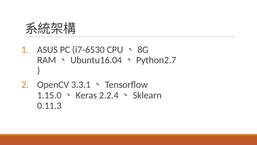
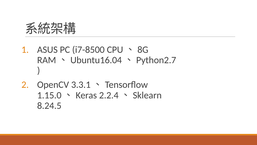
i7-6530: i7-6530 -> i7-8500 (88, 50)
0.11.3: 0.11.3 -> 8.24.5 (49, 105)
